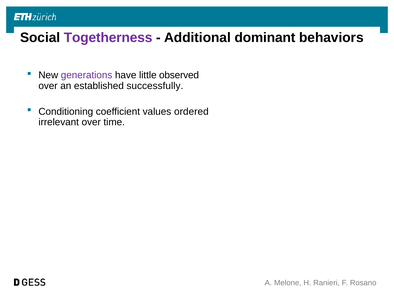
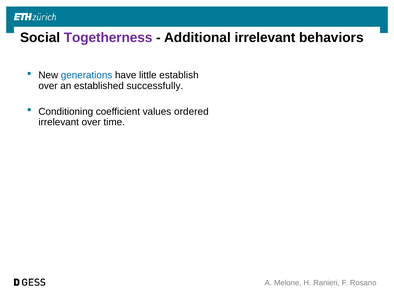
Additional dominant: dominant -> irrelevant (265, 37)
generations colour: purple -> blue (87, 75)
observed: observed -> establish (179, 75)
